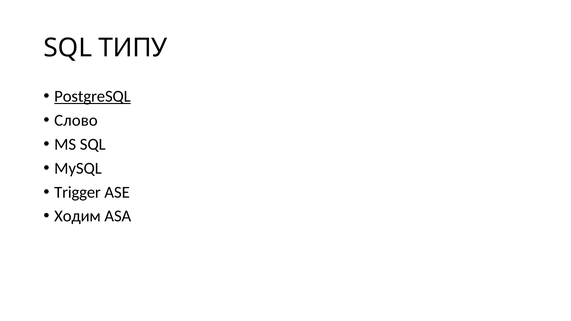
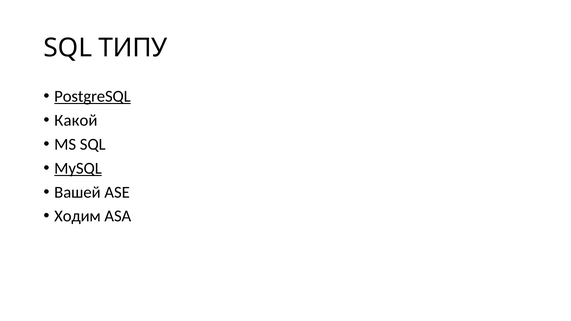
Слово: Слово -> Какой (76, 120)
MySQL underline: none -> present (78, 168)
Trigger: Trigger -> Вашей (77, 192)
